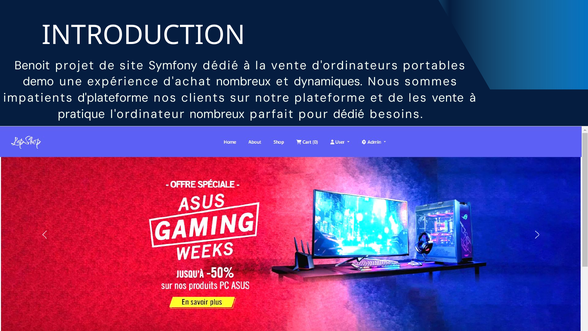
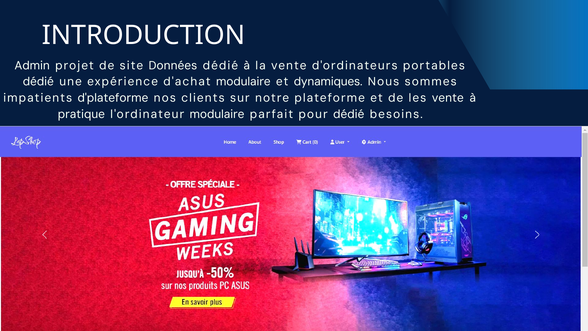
Benoit: Benoit -> Admin (32, 65)
Symfony: Symfony -> Données (173, 65)
demo: demo -> dédié (38, 82)
d'achat nombreux: nombreux -> modulaire (243, 82)
l'ordinateur nombreux: nombreux -> modulaire (217, 114)
